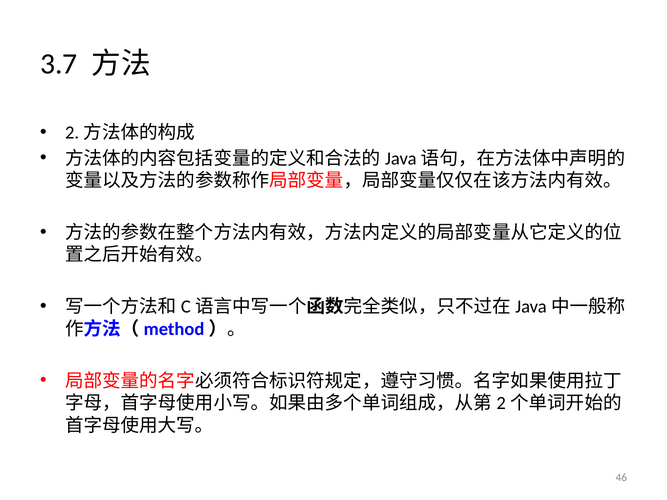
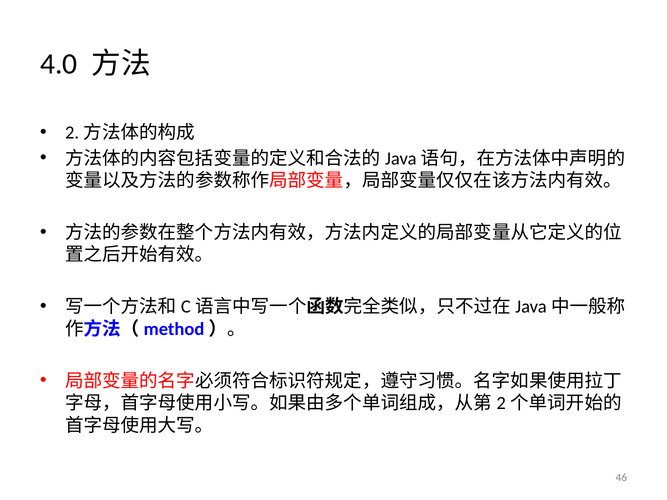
3.7: 3.7 -> 4.0 (59, 64)
